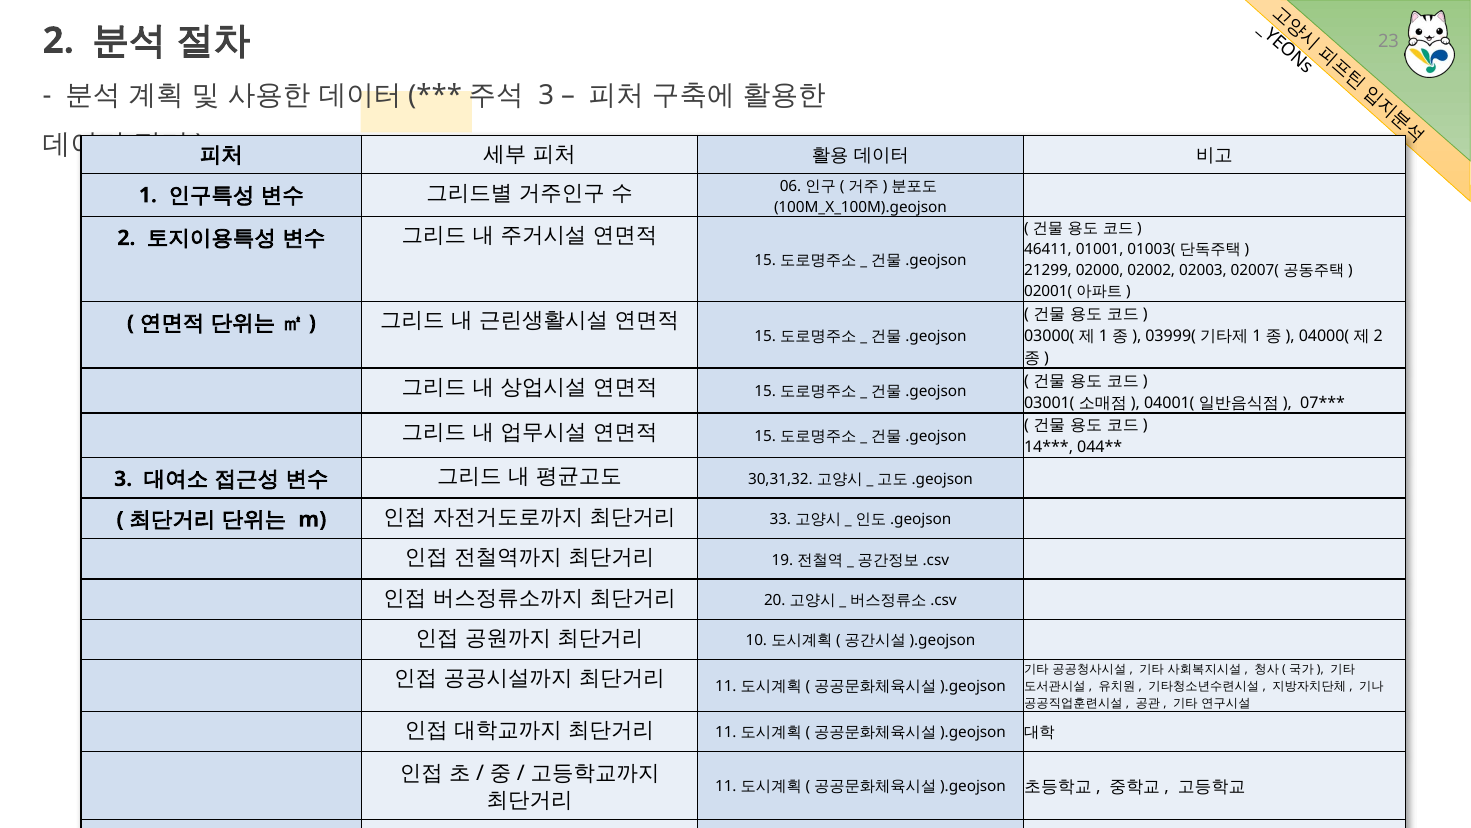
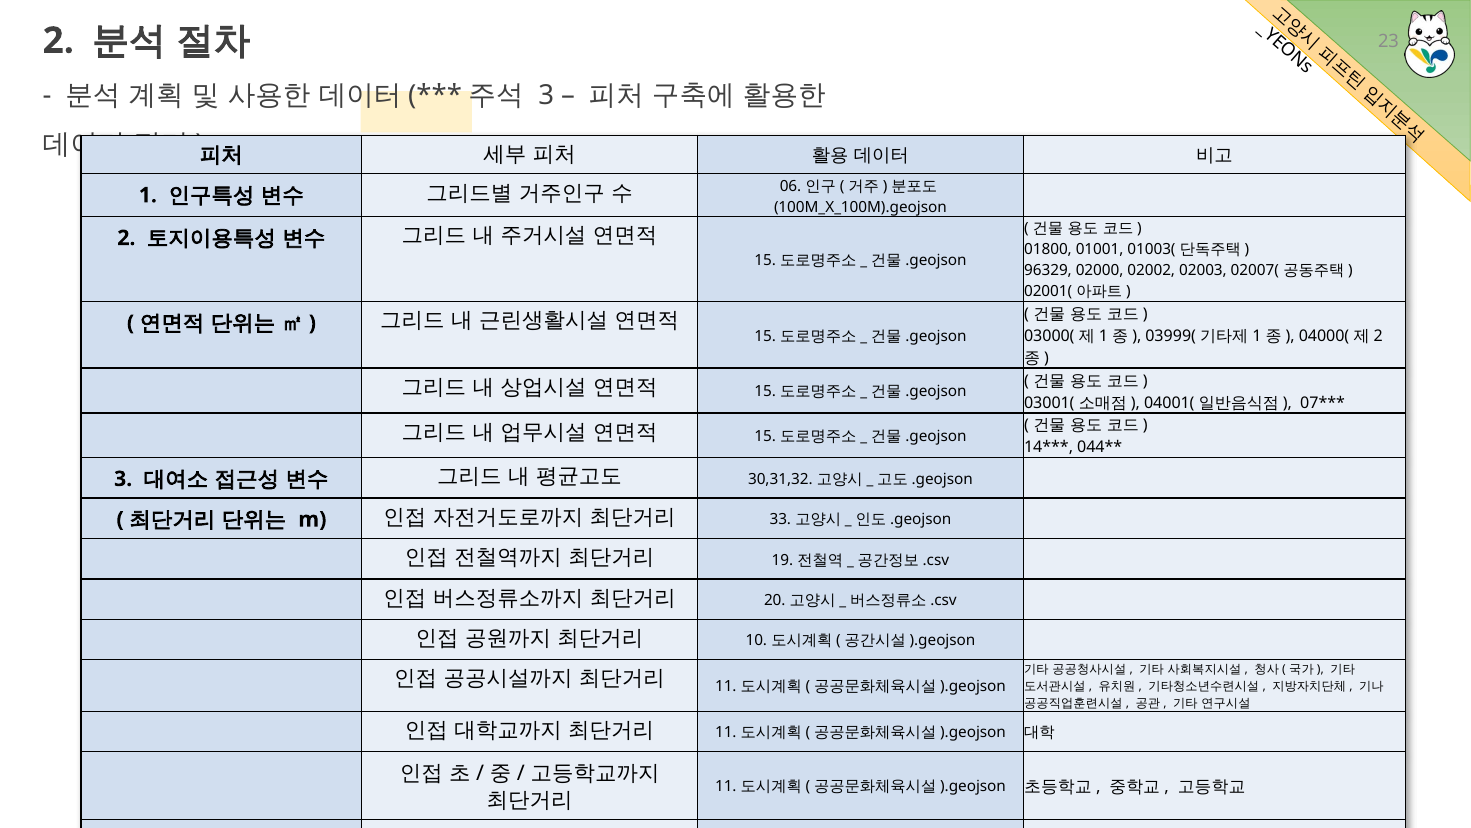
46411: 46411 -> 01800 (1048, 250)
21299: 21299 -> 96329 (1048, 271)
